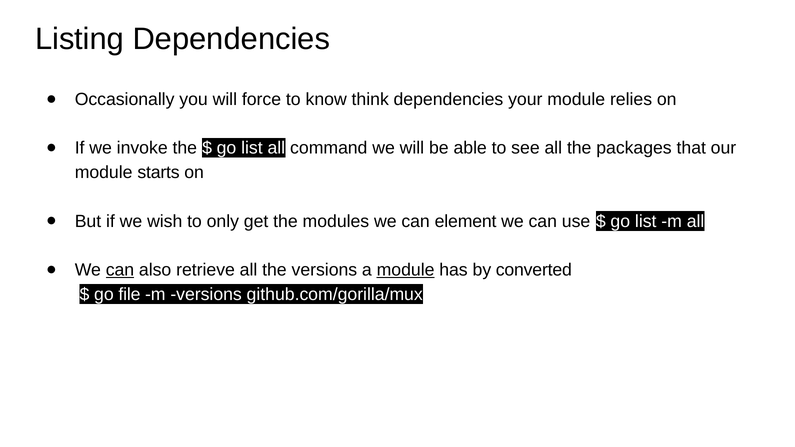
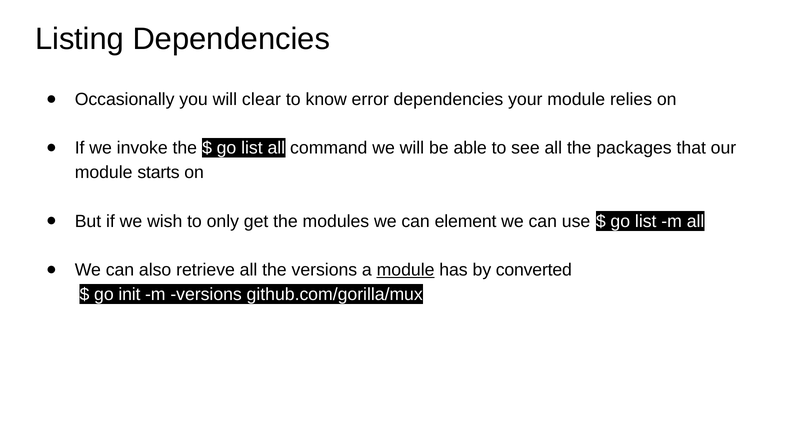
force: force -> clear (261, 100)
think: think -> error (370, 100)
can underline: present -> none (120, 270)
file: file -> init (129, 294)
